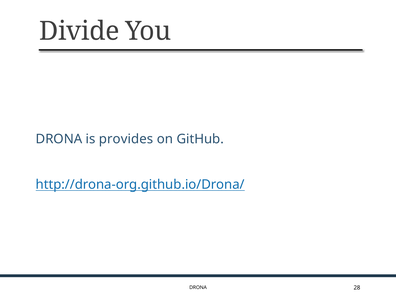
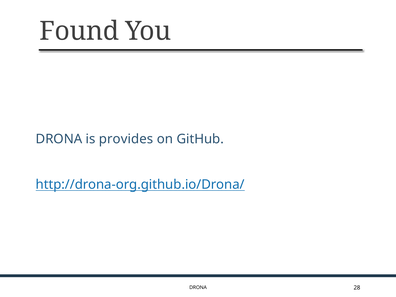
Divide: Divide -> Found (79, 31)
